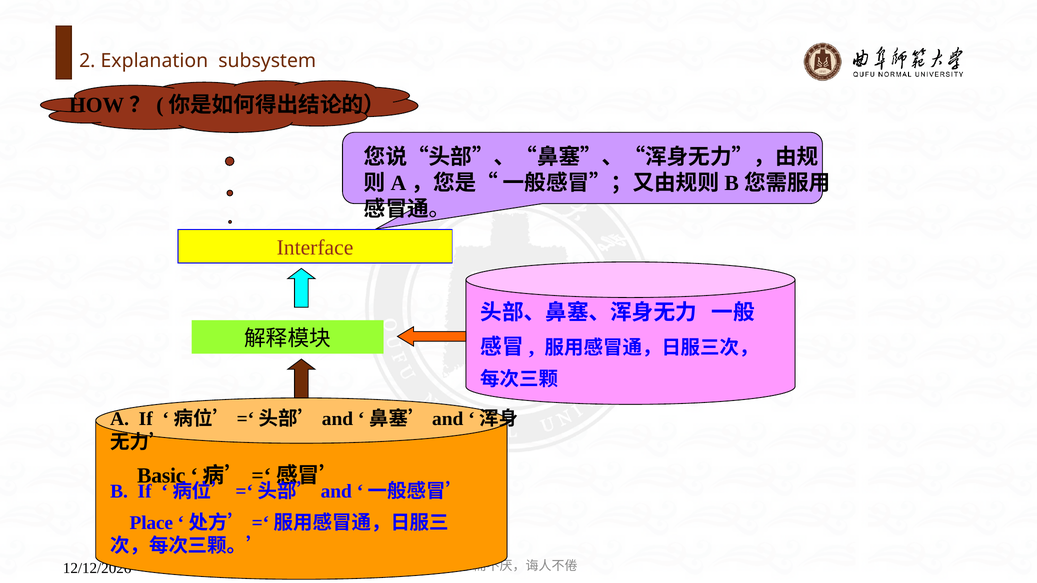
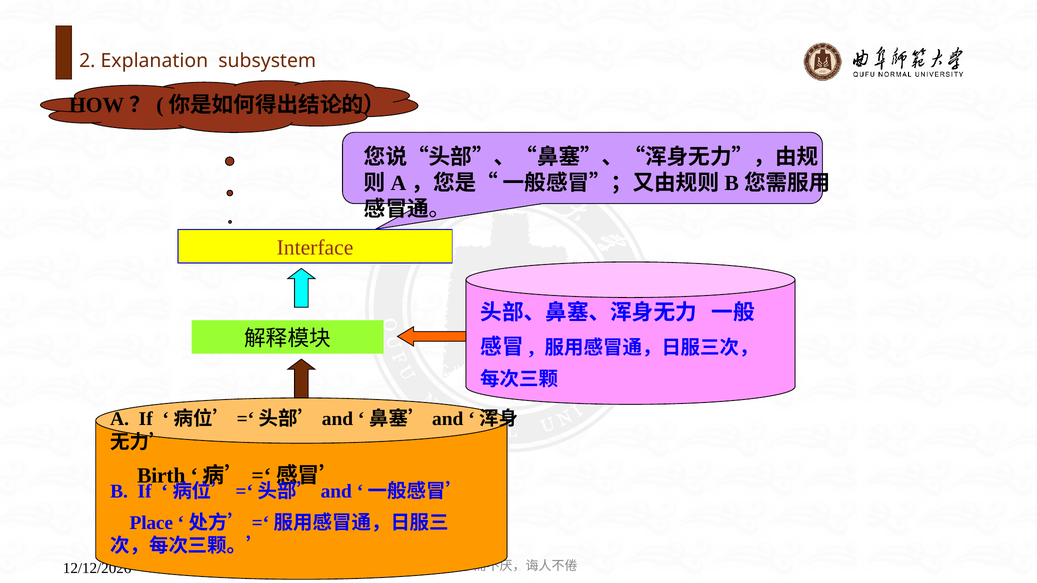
Basic: Basic -> Birth (161, 476)
